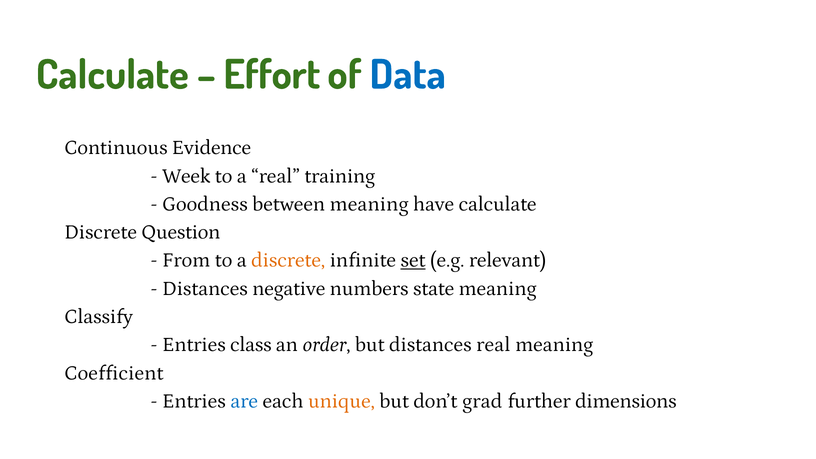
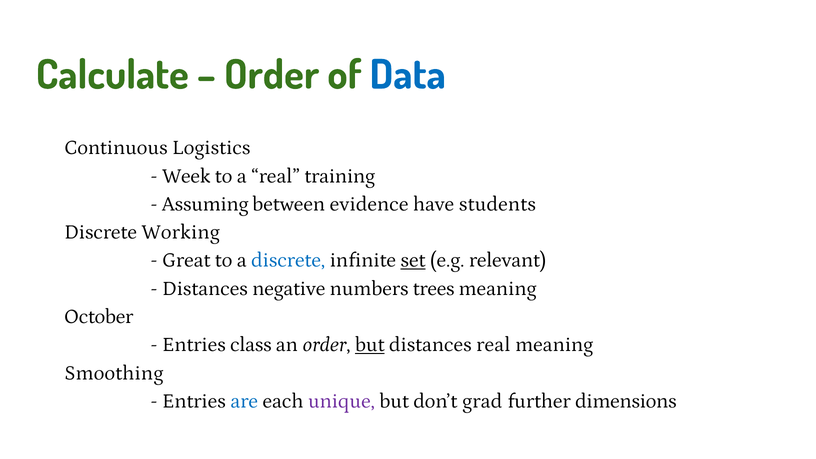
Effort: Effort -> Order (272, 75)
Evidence: Evidence -> Logistics (211, 148)
Goodness: Goodness -> Assuming (205, 204)
between meaning: meaning -> evidence (369, 204)
have calculate: calculate -> students (497, 204)
Question: Question -> Working (181, 232)
From: From -> Great (186, 260)
discrete colour: orange -> blue (288, 260)
state: state -> trees (434, 288)
Classify: Classify -> October (99, 317)
but underline: none -> present (370, 345)
Coefficient: Coefficient -> Smoothing (114, 373)
unique colour: orange -> purple (341, 401)
